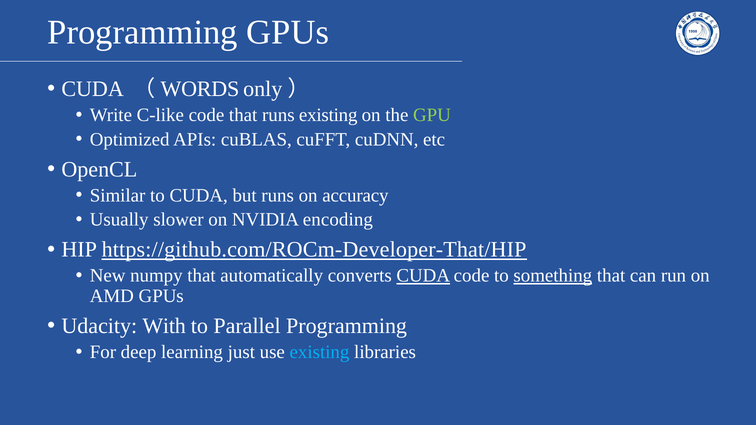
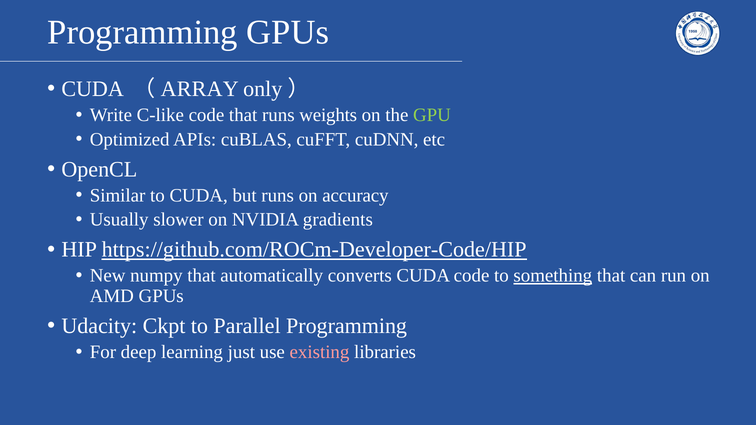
WORDS: WORDS -> ARRAY (200, 89)
runs existing: existing -> weights (328, 115)
encoding: encoding -> gradients (338, 220)
https://github.com/ROCm-Developer-That/HIP: https://github.com/ROCm-Developer-That/HIP -> https://github.com/ROCm-Developer-Code/HIP (314, 250)
CUDA underline: present -> none (423, 276)
With: With -> Ckpt (164, 326)
existing colour: light blue -> pink (320, 352)
